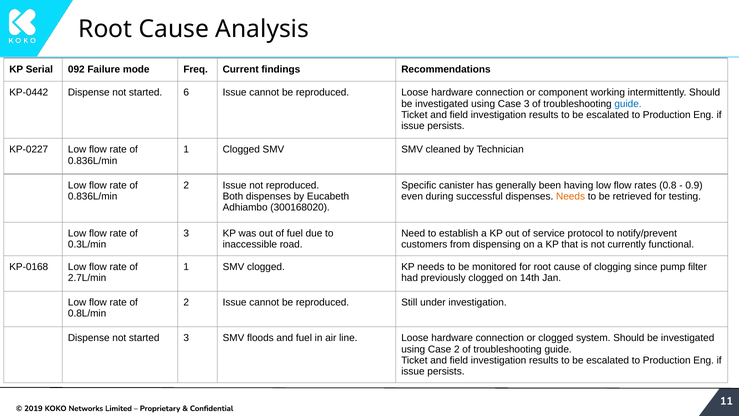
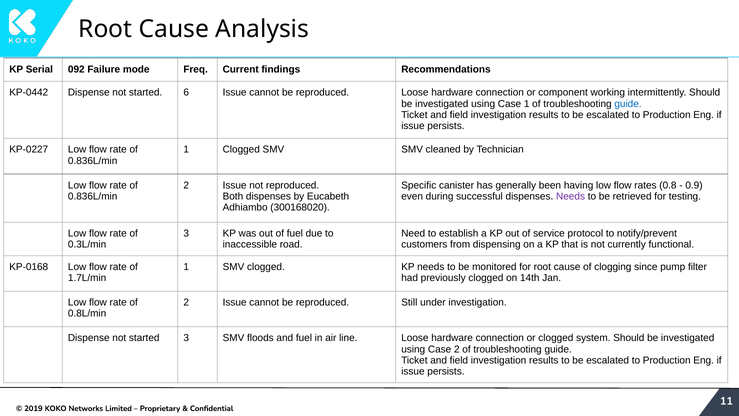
Case 3: 3 -> 1 (527, 104)
Needs colour: orange -> purple (571, 196)
2.7L/min: 2.7L/min -> 1.7L/min (87, 278)
